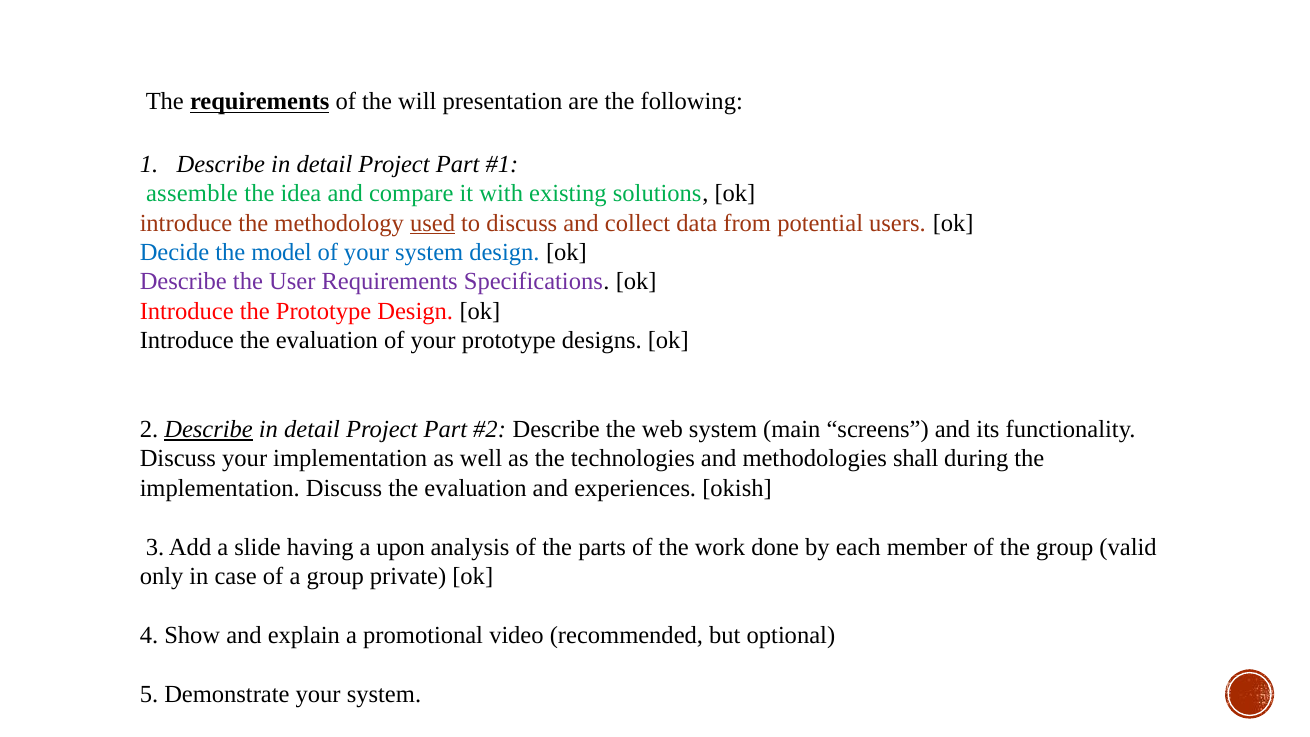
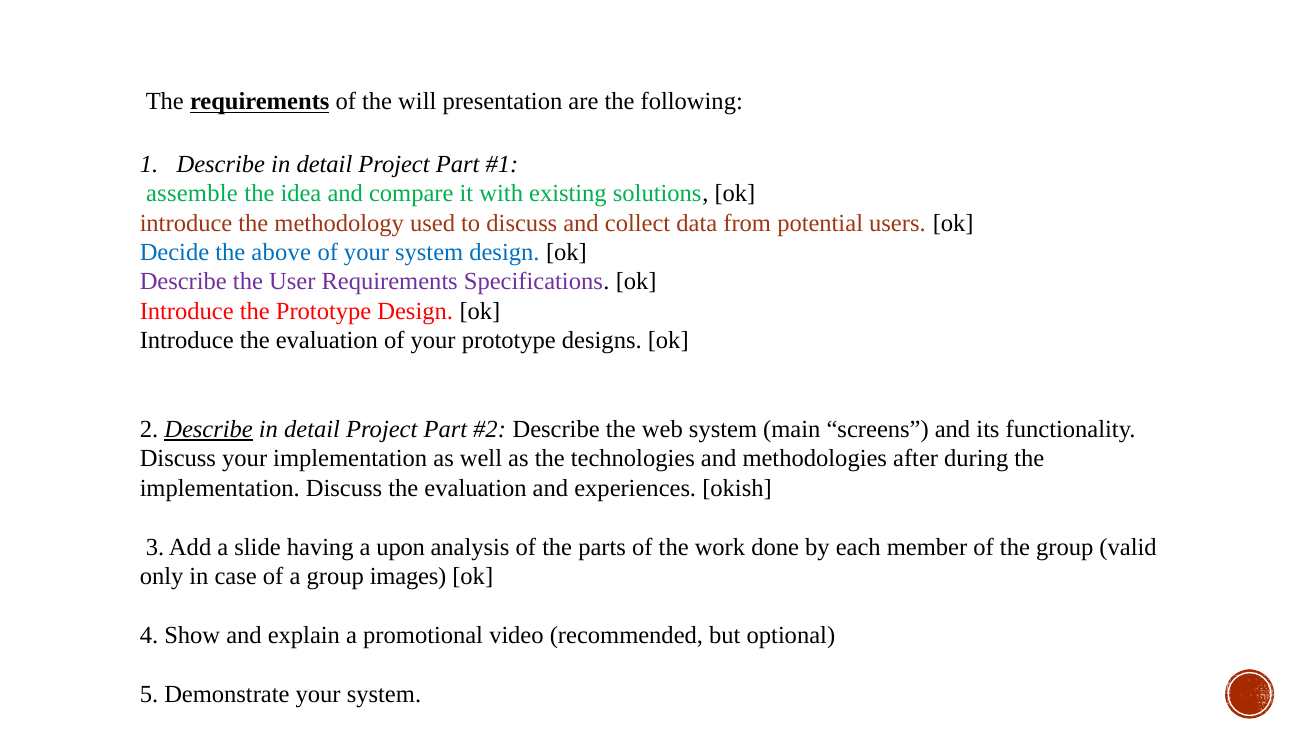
used underline: present -> none (433, 223)
model: model -> above (281, 252)
shall: shall -> after (916, 459)
private: private -> images (408, 577)
